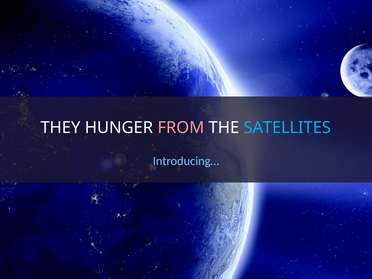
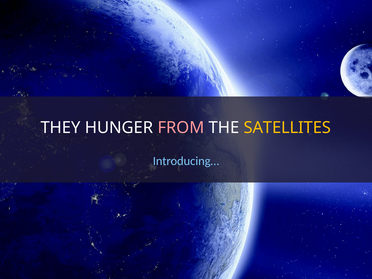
SATELLITES colour: light blue -> yellow (287, 128)
